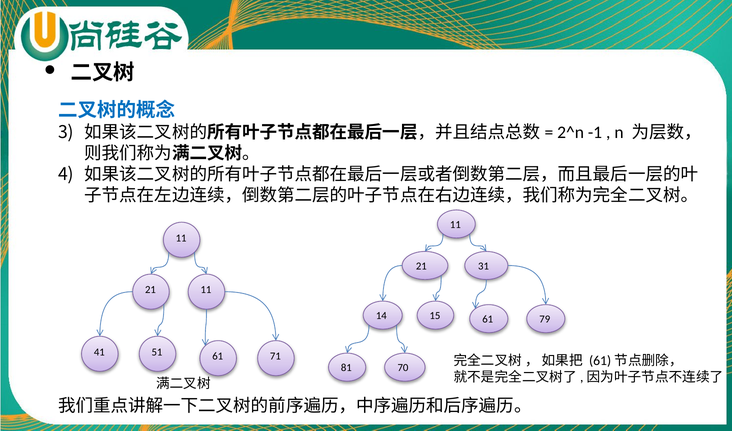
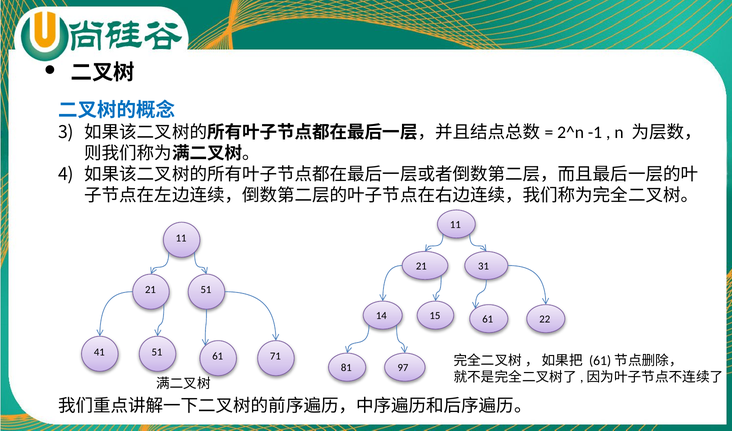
21 11: 11 -> 51 (206, 290)
79: 79 -> 22 (545, 319)
70: 70 -> 97 (403, 368)
